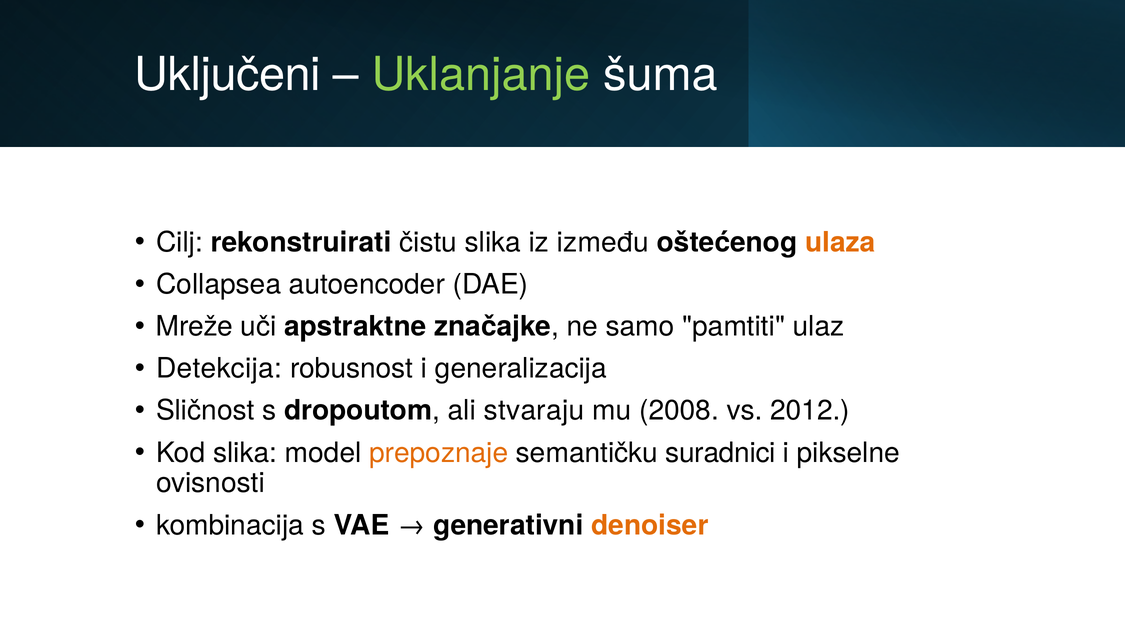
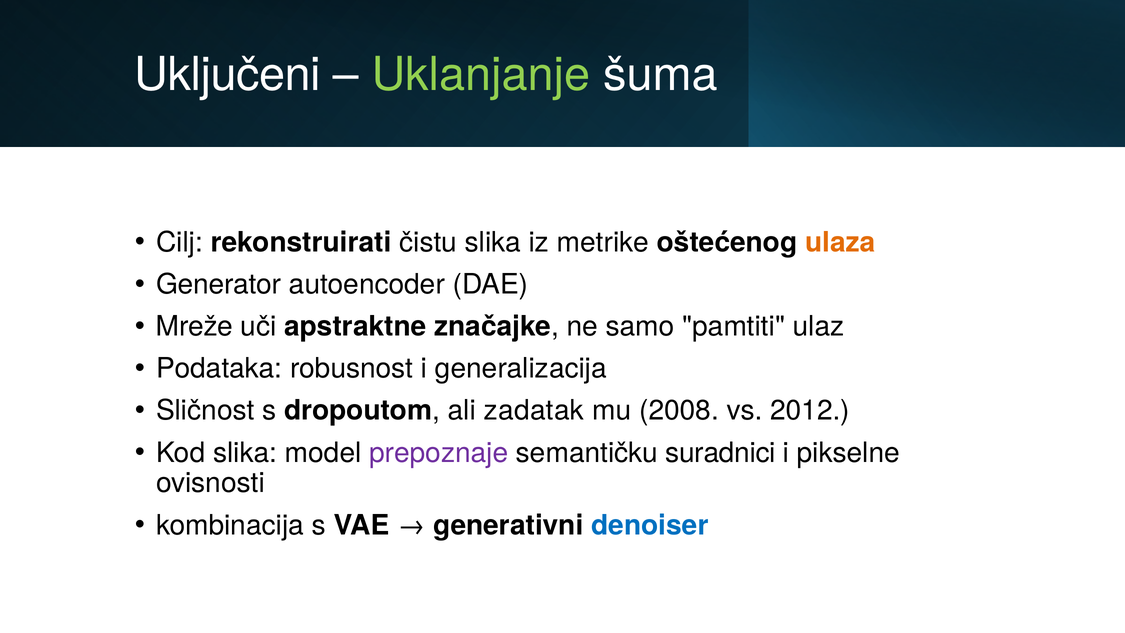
između: između -> metrike (603, 242)
Collapsea: Collapsea -> Generator (219, 284)
Detekcija: Detekcija -> Podataka (219, 368)
stvaraju: stvaraju -> zadatak (534, 411)
prepoznaje colour: orange -> purple (439, 453)
denoiser colour: orange -> blue (650, 525)
